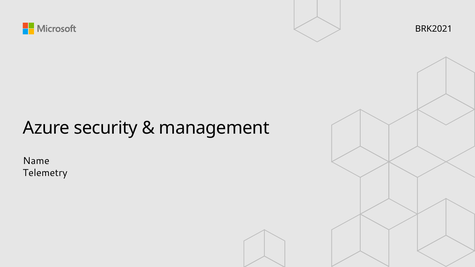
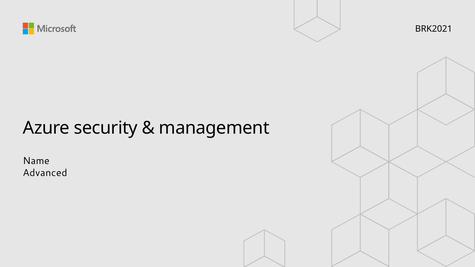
Telemetry: Telemetry -> Advanced (45, 173)
